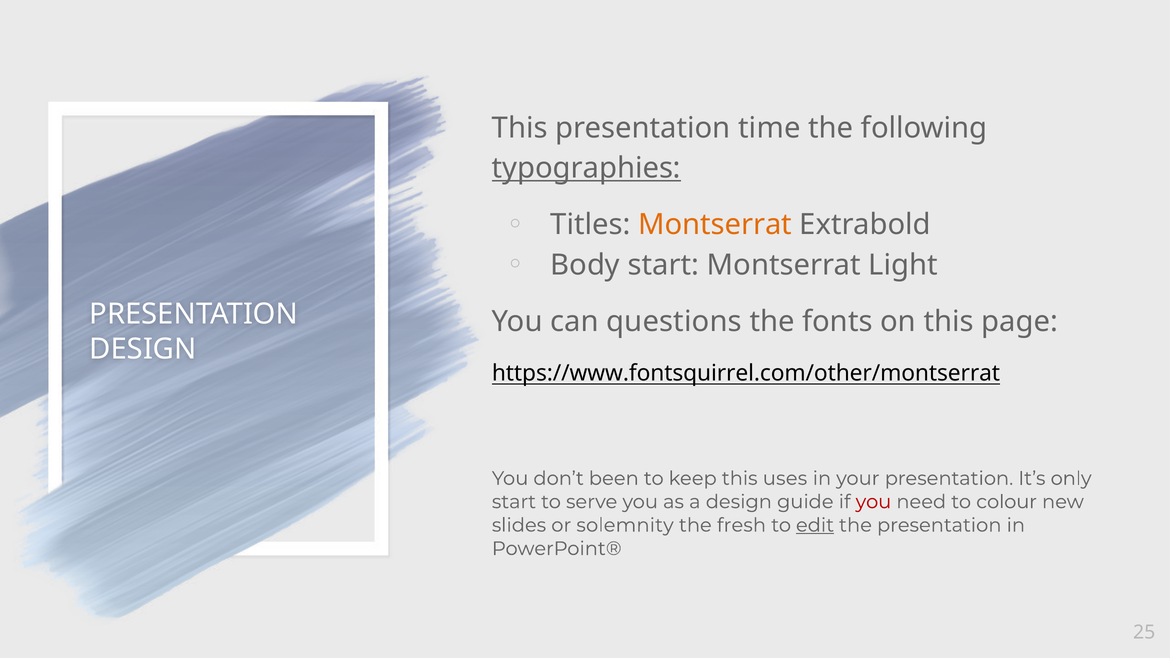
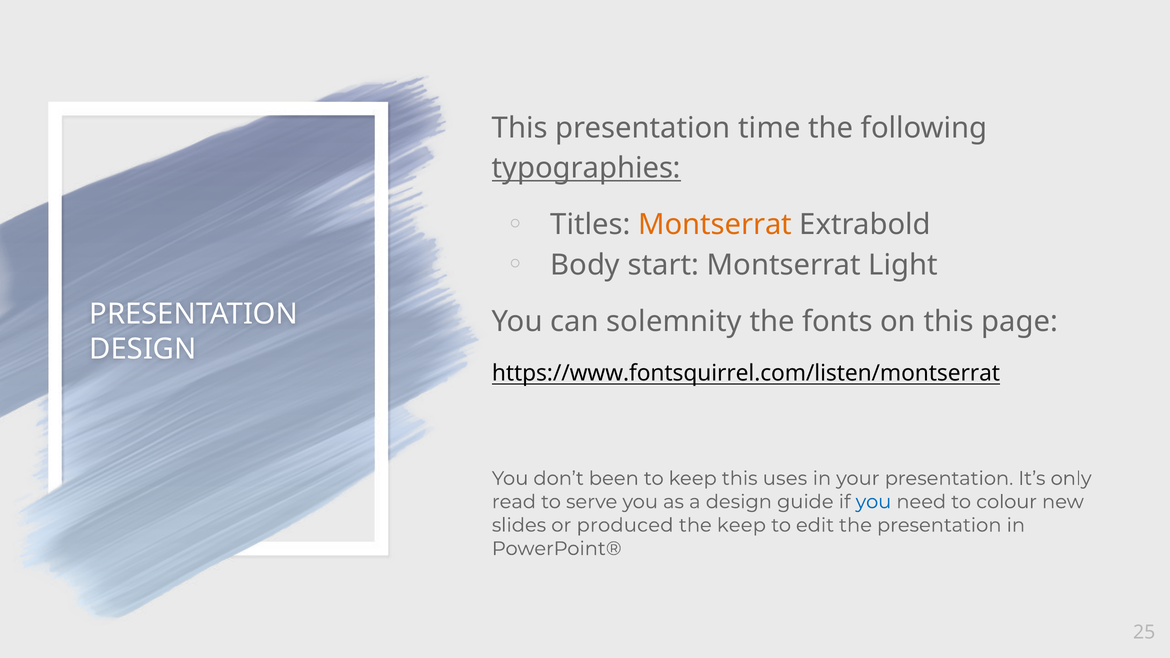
questions: questions -> solemnity (674, 322)
https://www.fontsquirrel.com/other/montserrat: https://www.fontsquirrel.com/other/montserrat -> https://www.fontsquirrel.com/listen/montserrat (746, 373)
start: start -> read (514, 502)
you colour: red -> blue (873, 502)
solemnity: solemnity -> produced (625, 525)
the fresh: fresh -> keep (741, 525)
edit underline: present -> none (815, 525)
